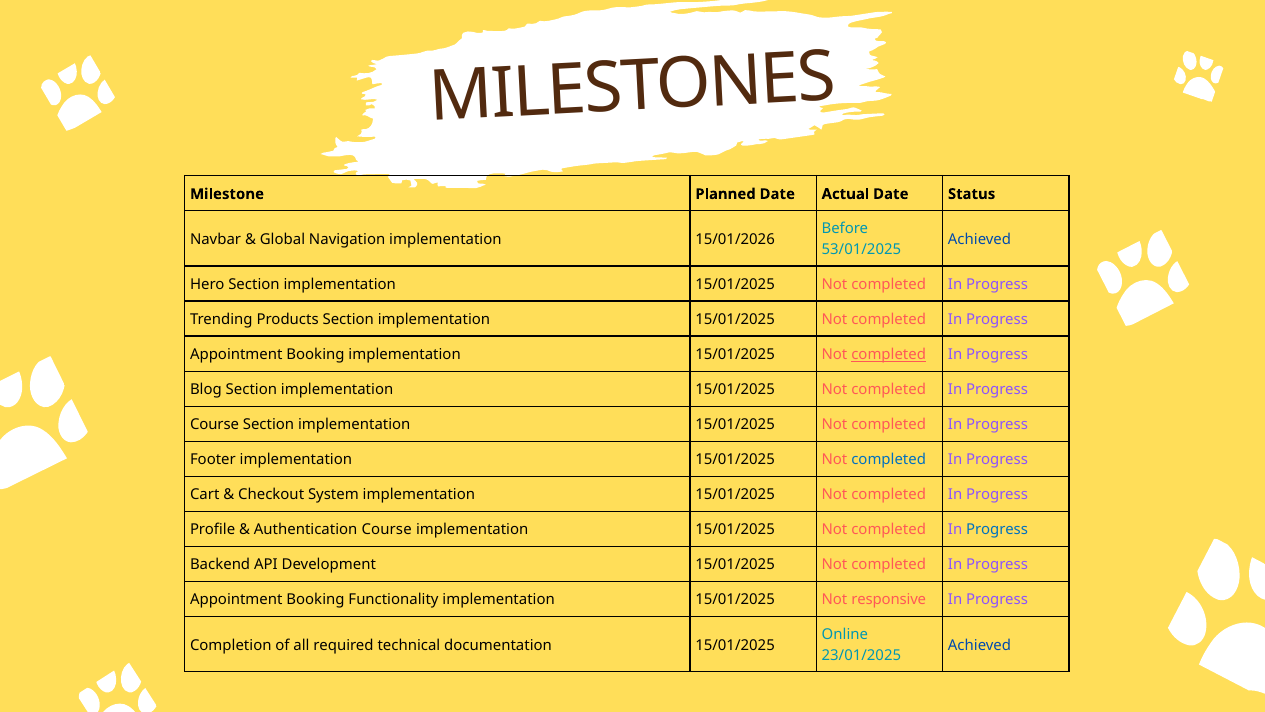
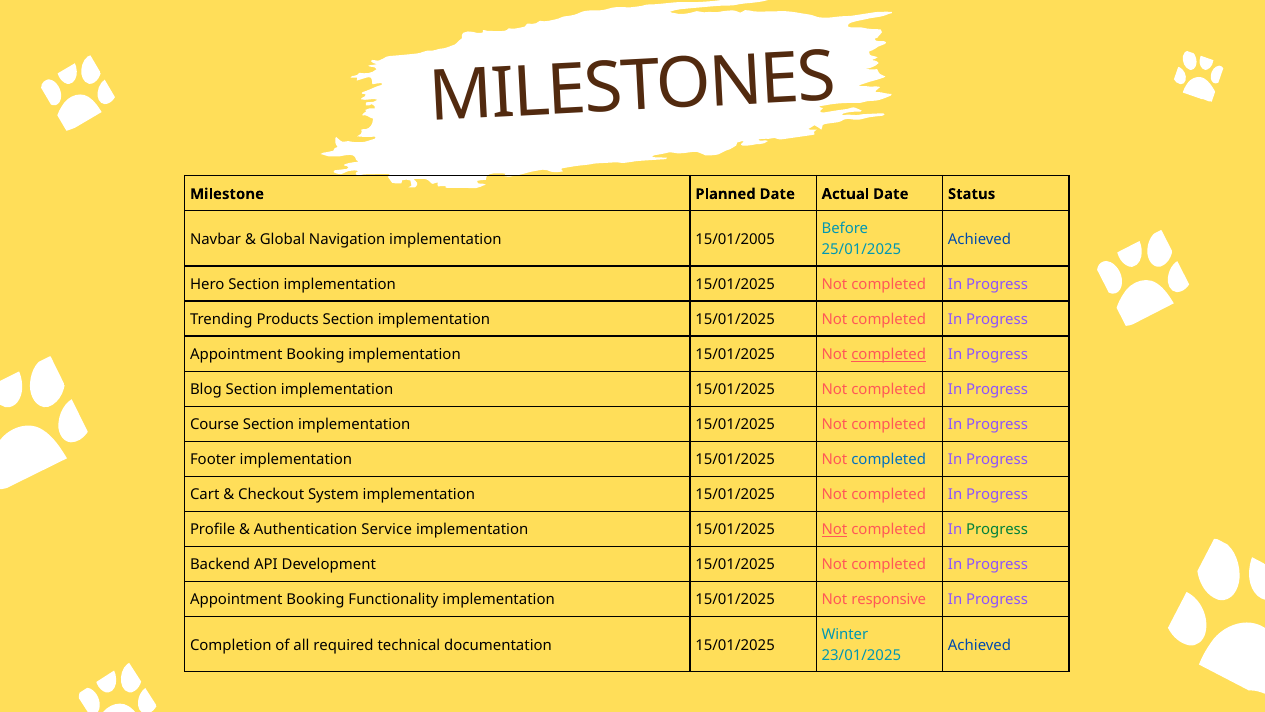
15/01/2026: 15/01/2026 -> 15/01/2005 (735, 239)
53/01/2025: 53/01/2025 -> 25/01/2025 (861, 250)
Authentication Course: Course -> Service (387, 529)
Not underline: none -> present (834, 529)
Progress colour: blue -> green (997, 529)
Online: Online -> Winter (845, 634)
